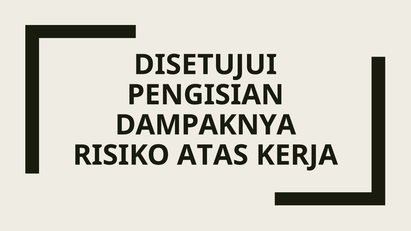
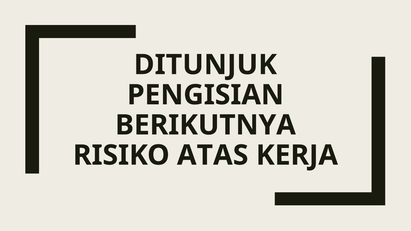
DISETUJUI: DISETUJUI -> DITUNJUK (205, 65)
DAMPAKNYA: DAMPAKNYA -> BERIKUTNYA (205, 125)
